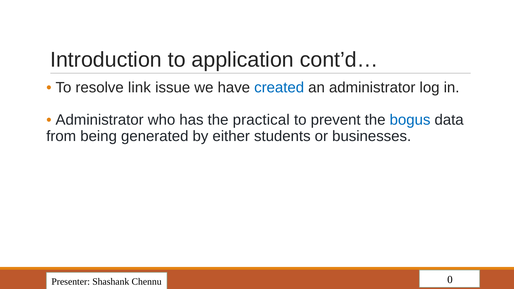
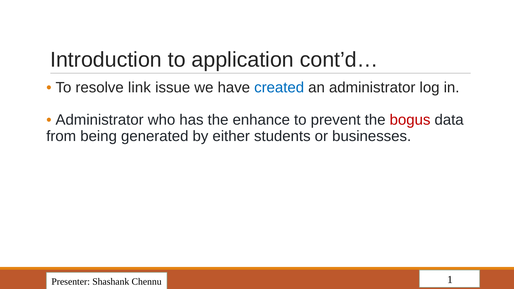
practical: practical -> enhance (261, 120)
bogus colour: blue -> red (410, 120)
0: 0 -> 1 (450, 280)
